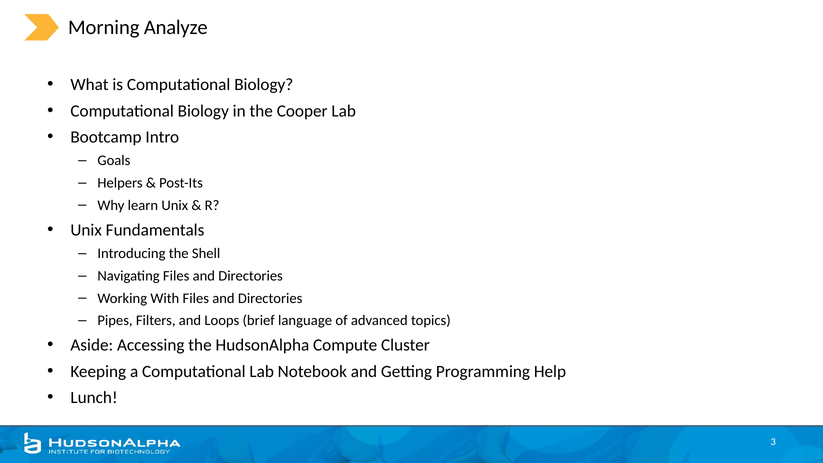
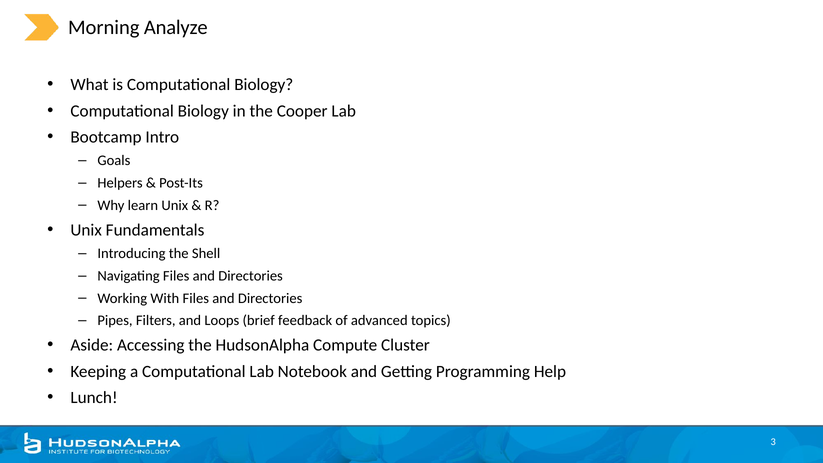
language: language -> feedback (305, 321)
